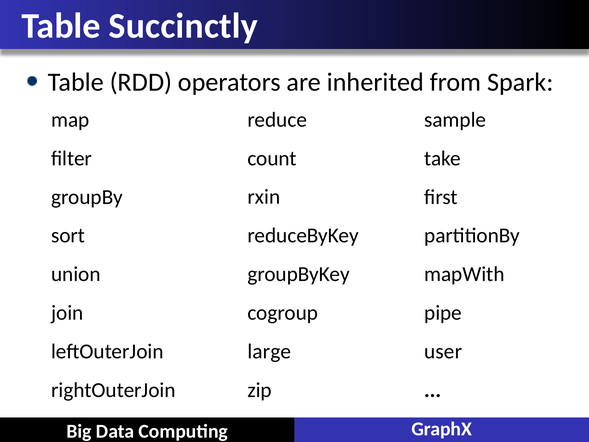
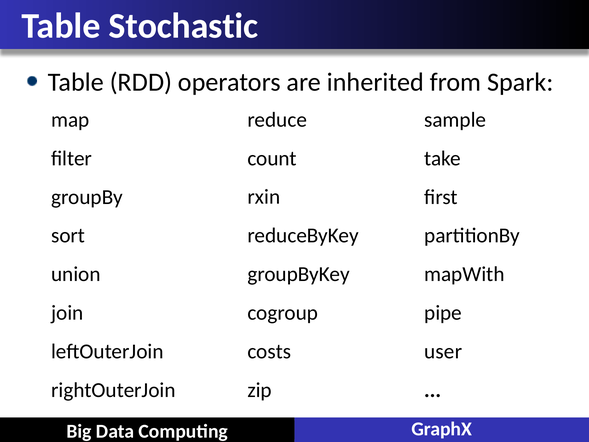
Succinctly: Succinctly -> Stochastic (183, 26)
large: large -> costs (269, 351)
